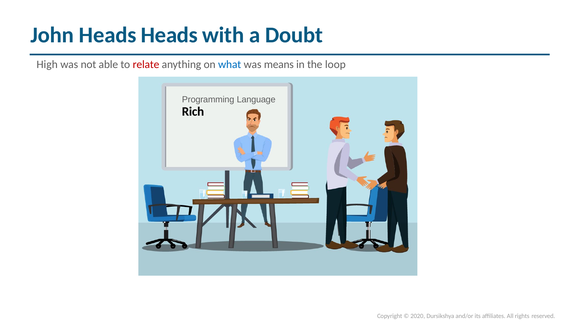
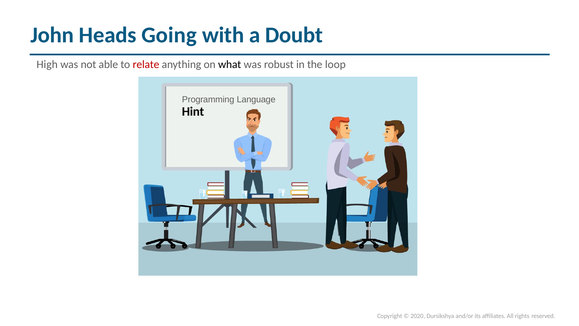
Heads Heads: Heads -> Going (169, 35)
what colour: blue -> black (230, 64)
means: means -> robust (279, 64)
Rich: Rich -> Hint (193, 112)
